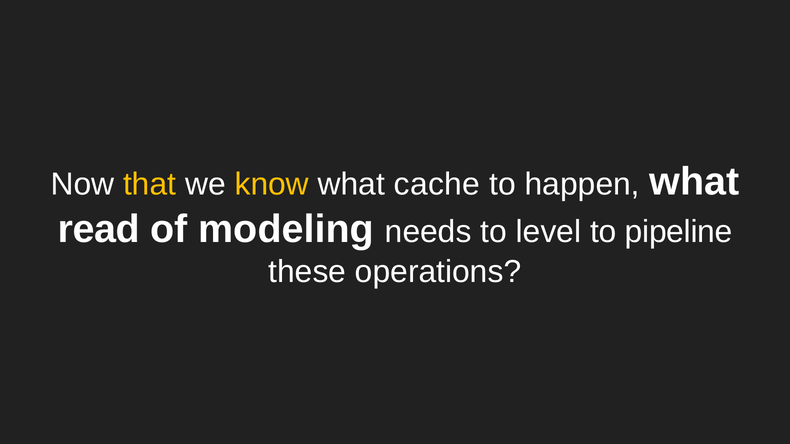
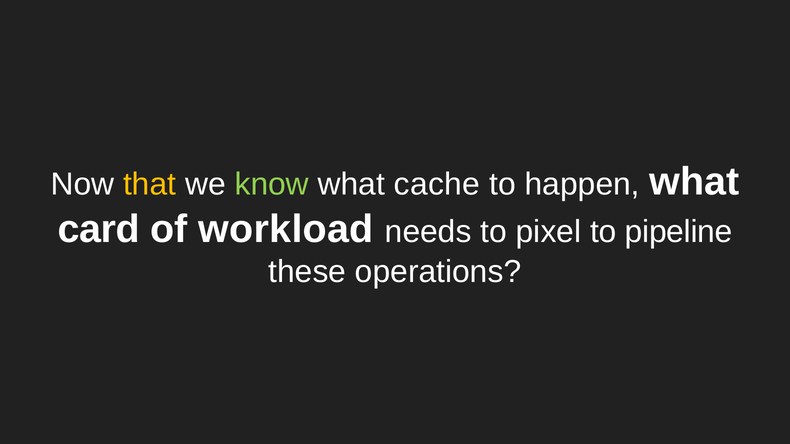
know colour: yellow -> light green (272, 185)
read: read -> card (99, 230)
modeling: modeling -> workload (286, 230)
level: level -> pixel (549, 232)
